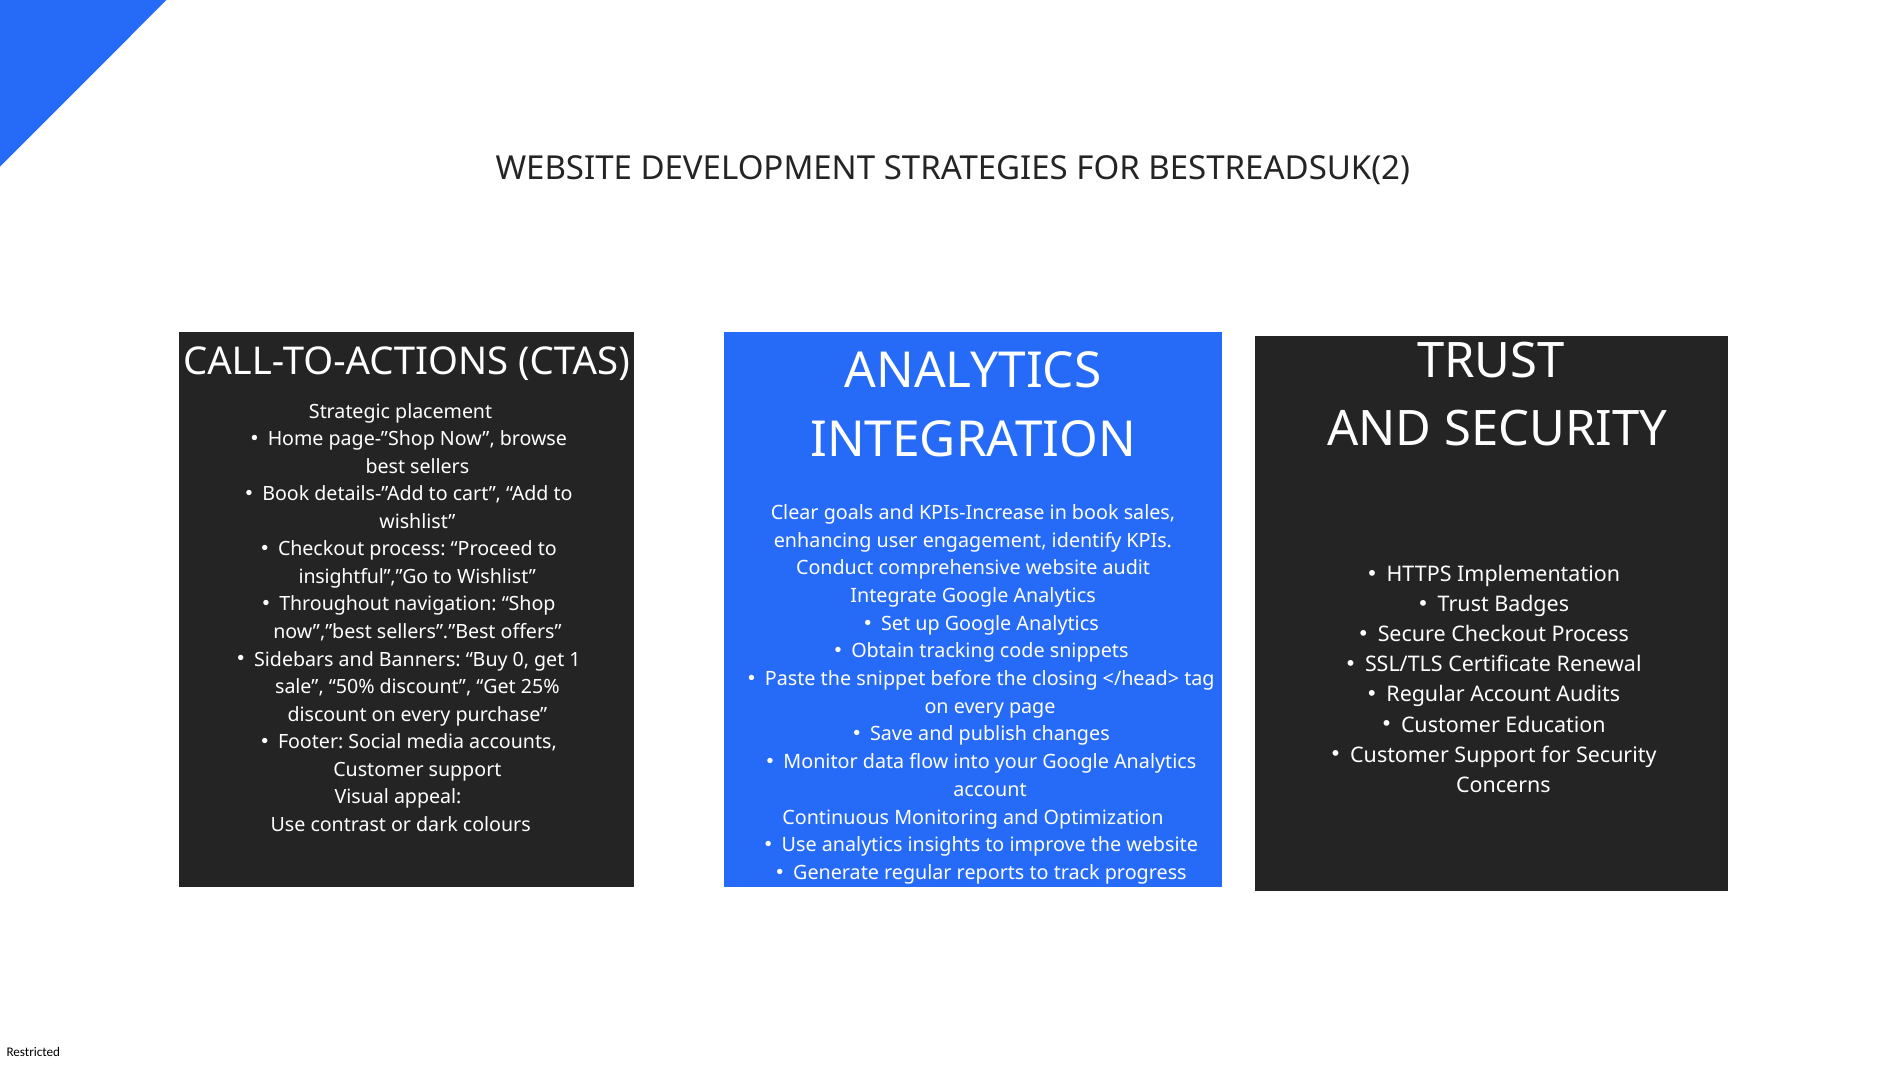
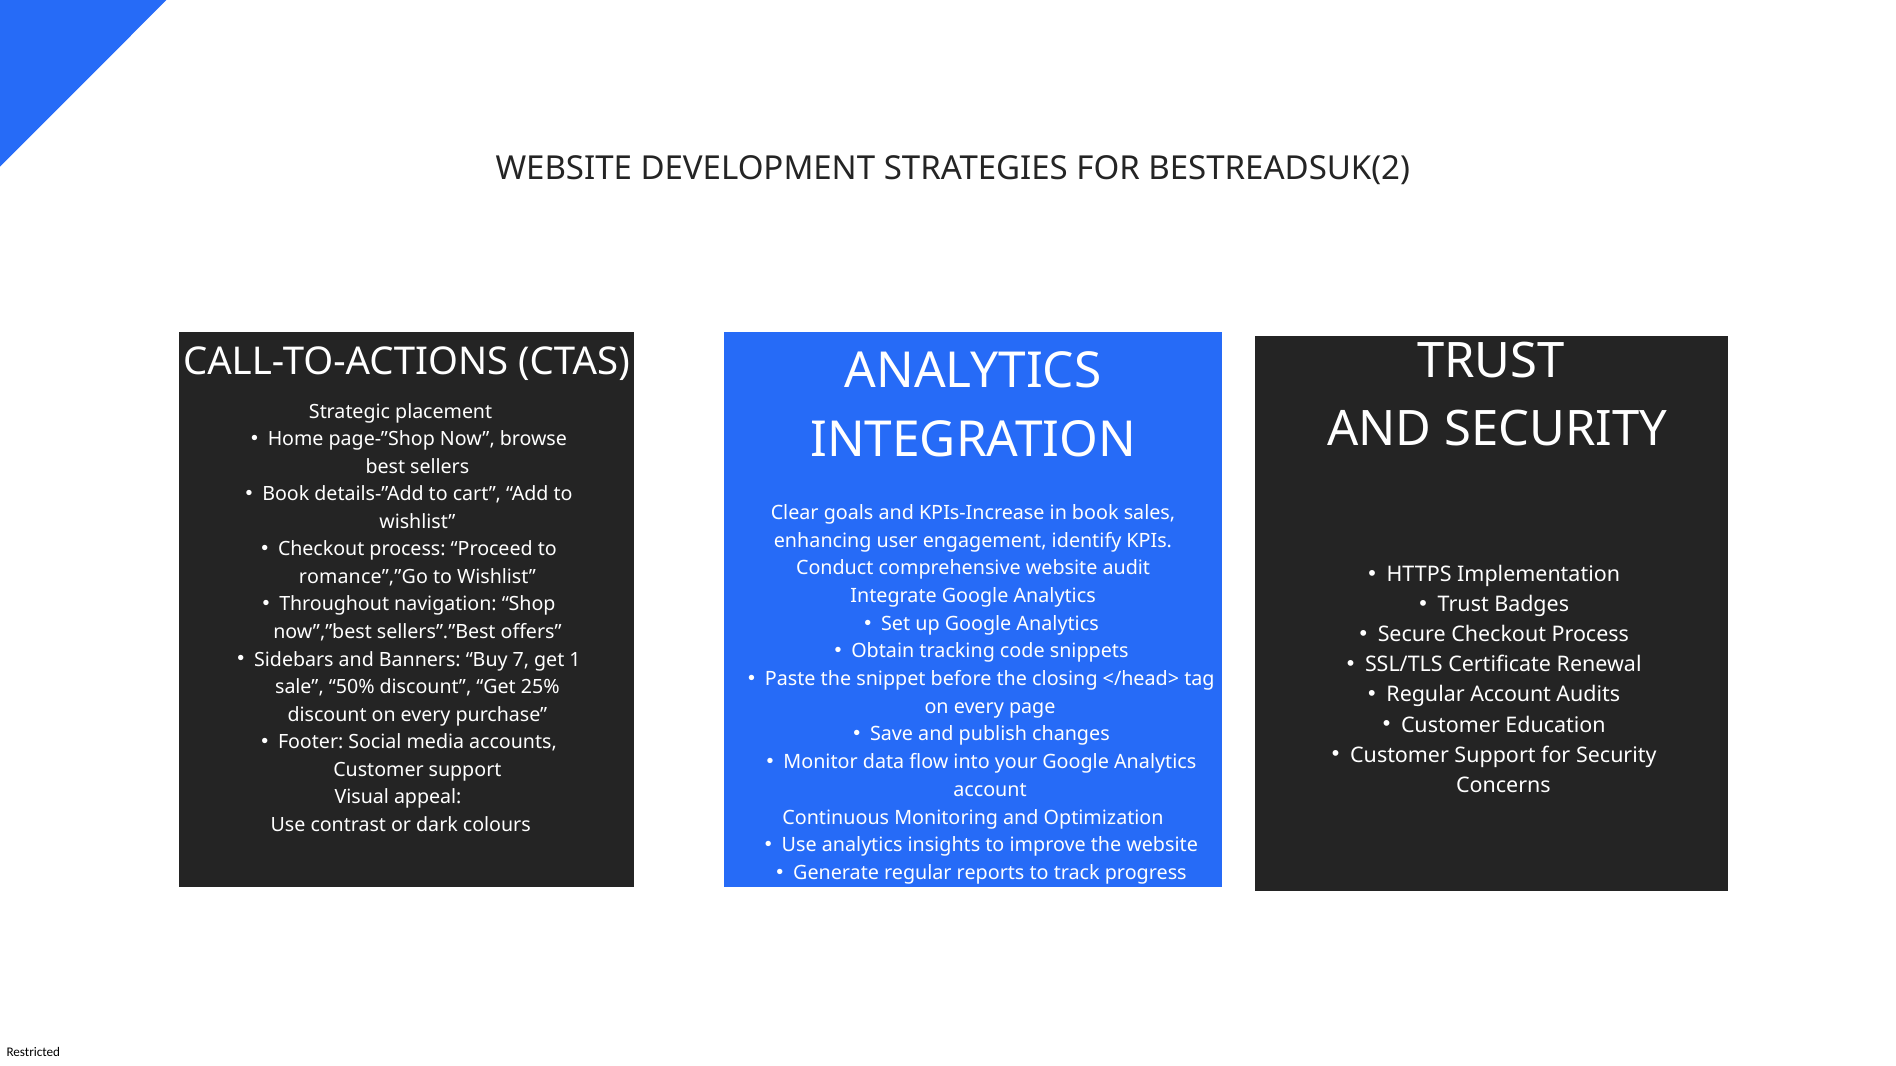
insightful”,”Go: insightful”,”Go -> romance”,”Go (363, 577)
0: 0 -> 7 (521, 660)
